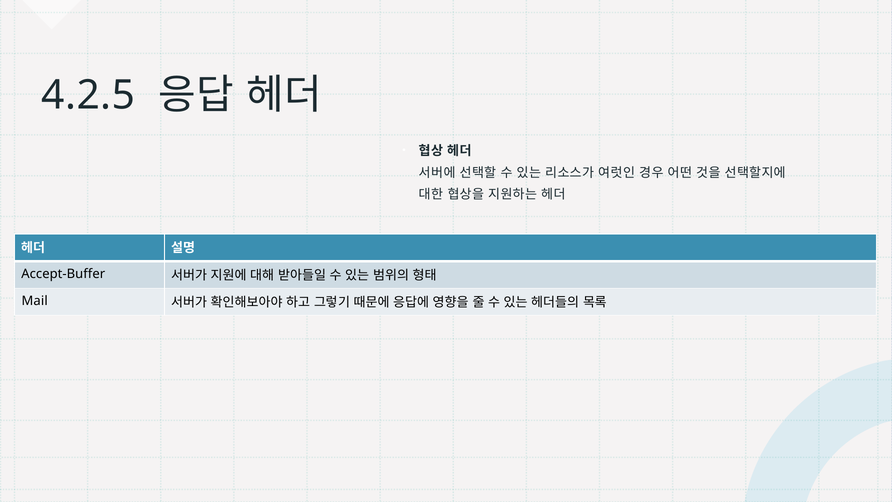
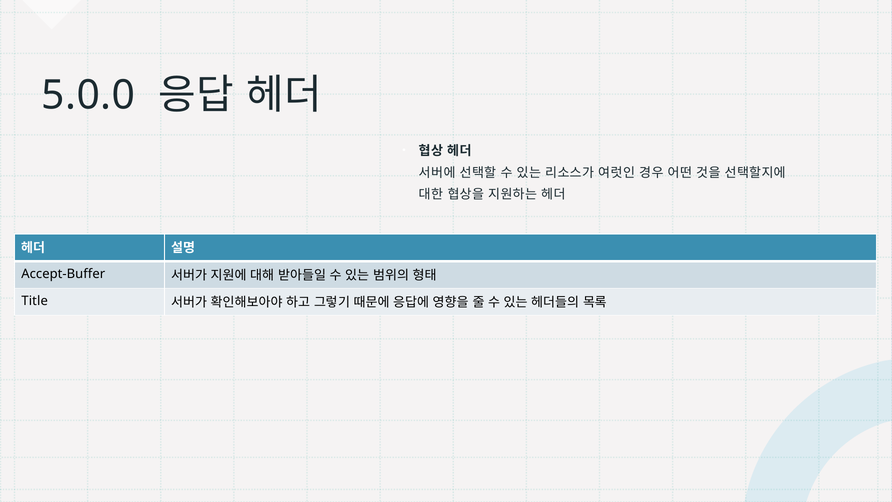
4.2.5: 4.2.5 -> 5.0.0 (88, 95)
Mail: Mail -> Title (35, 301)
